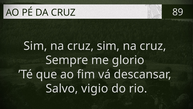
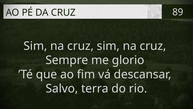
vigio: vigio -> terra (95, 88)
